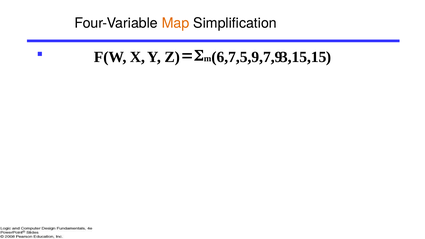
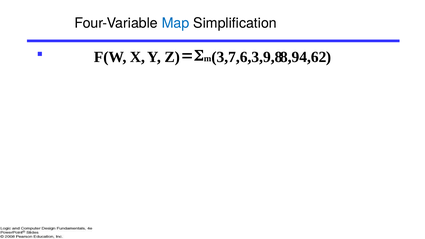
Map colour: orange -> blue (176, 23)
6,7,5,9,7,9: 6,7,5,9,7,9 -> 3,7,6,3,9,8 (247, 57)
3,15,15: 3,15,15 -> 8,94,62 (303, 57)
